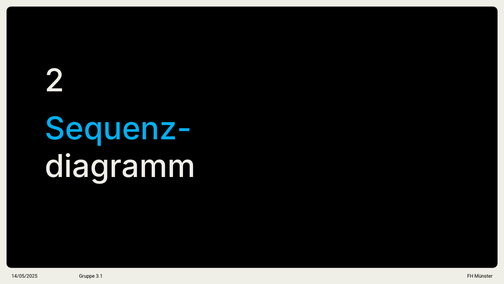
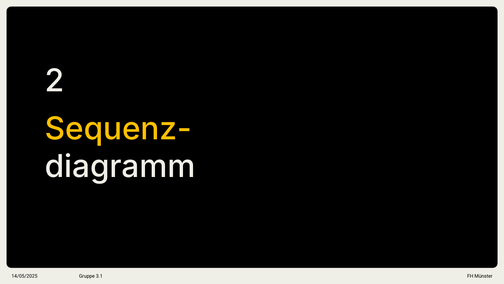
Sequenz- colour: light blue -> yellow (118, 129)
